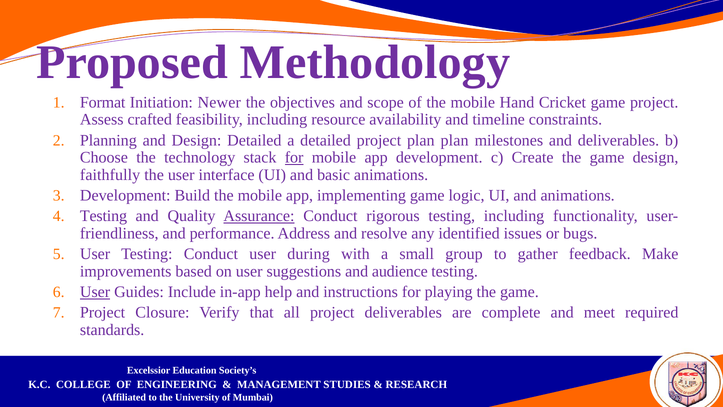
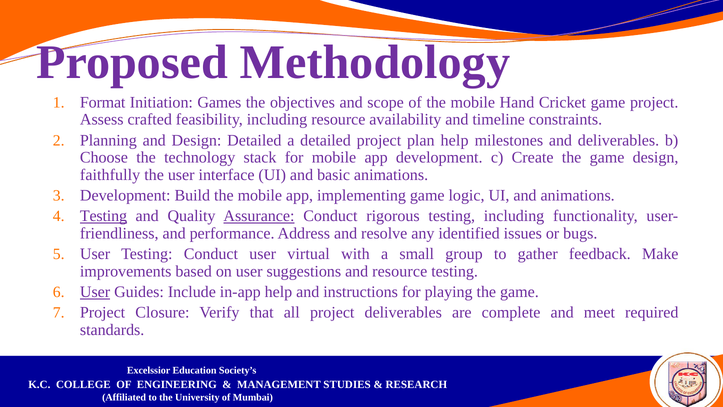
Newer: Newer -> Games (219, 102)
plan plan: plan -> help (455, 140)
for underline: present -> none (294, 158)
Testing underline: none -> present (103, 216)
during: during -> virtual (309, 254)
and audience: audience -> resource (400, 271)
